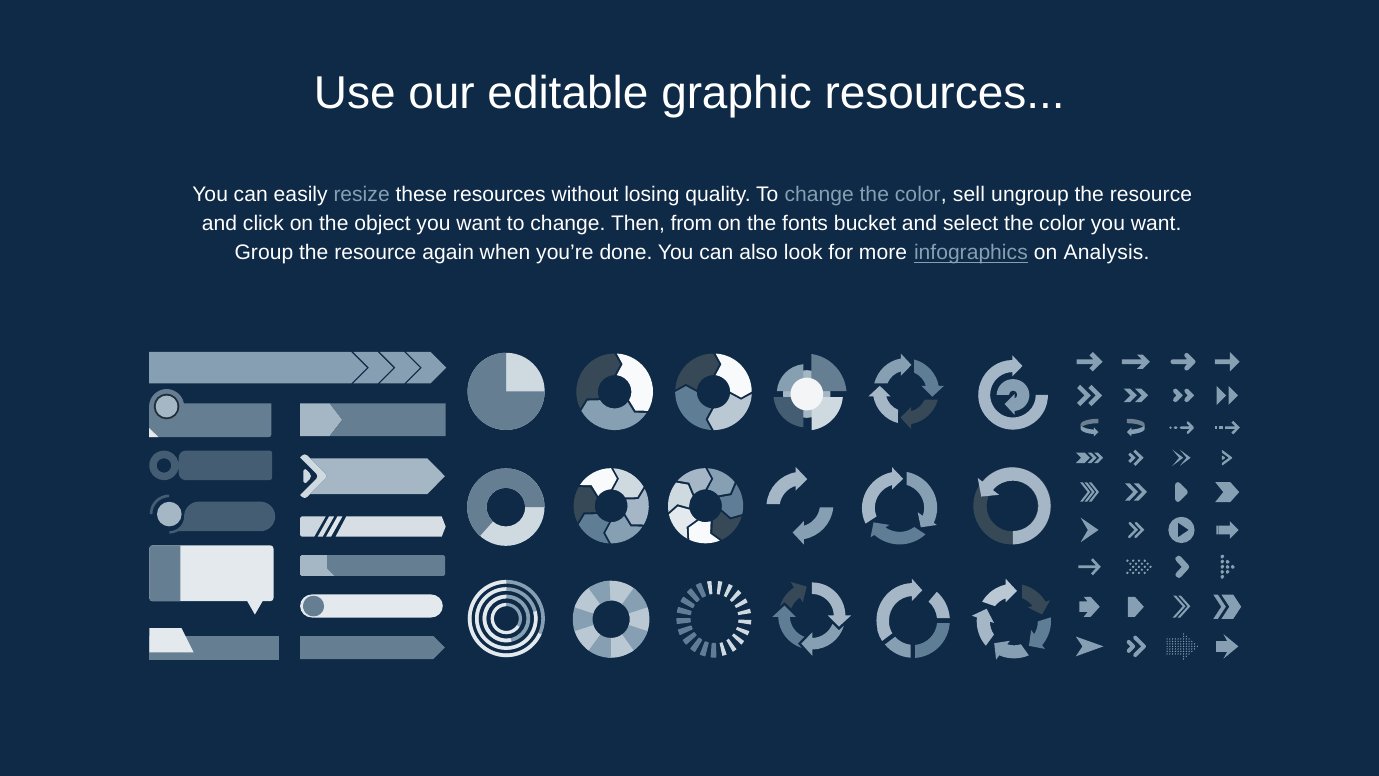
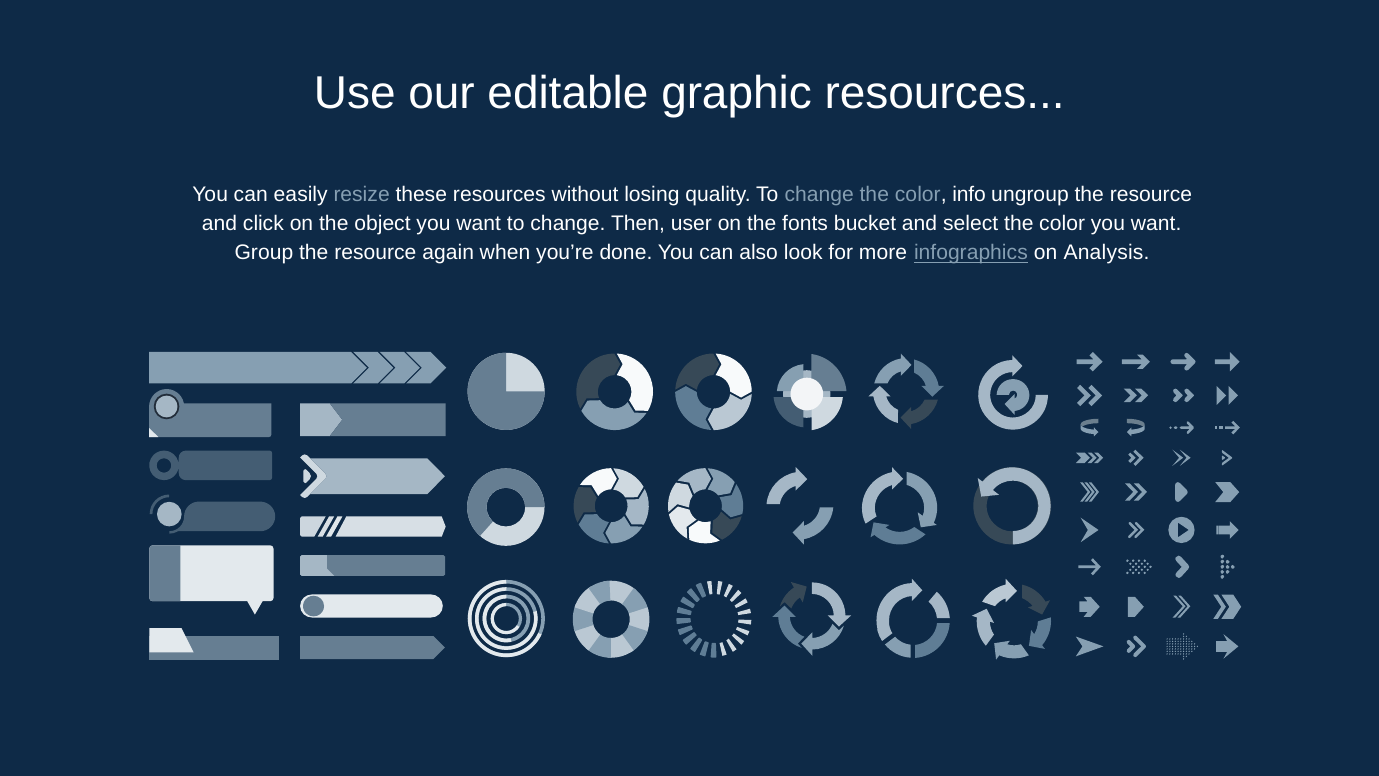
sell: sell -> info (969, 195)
from: from -> user (691, 224)
